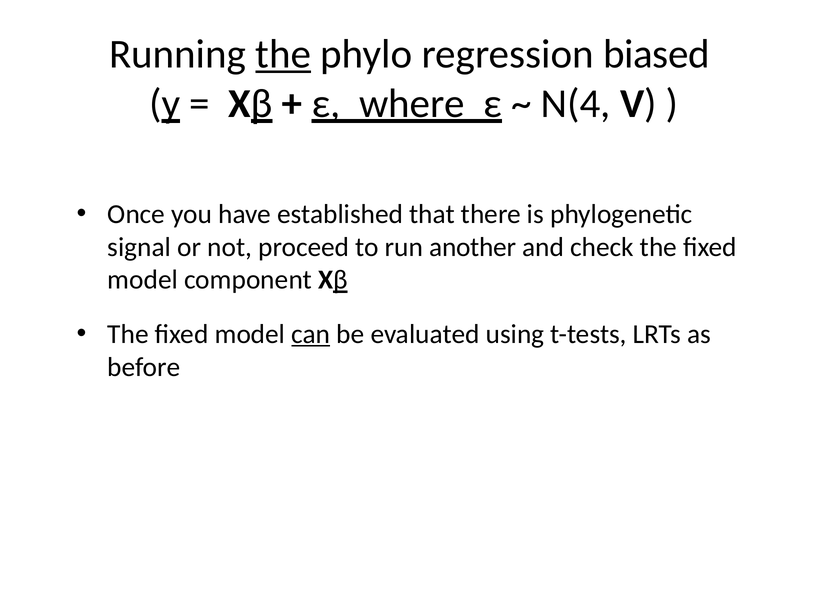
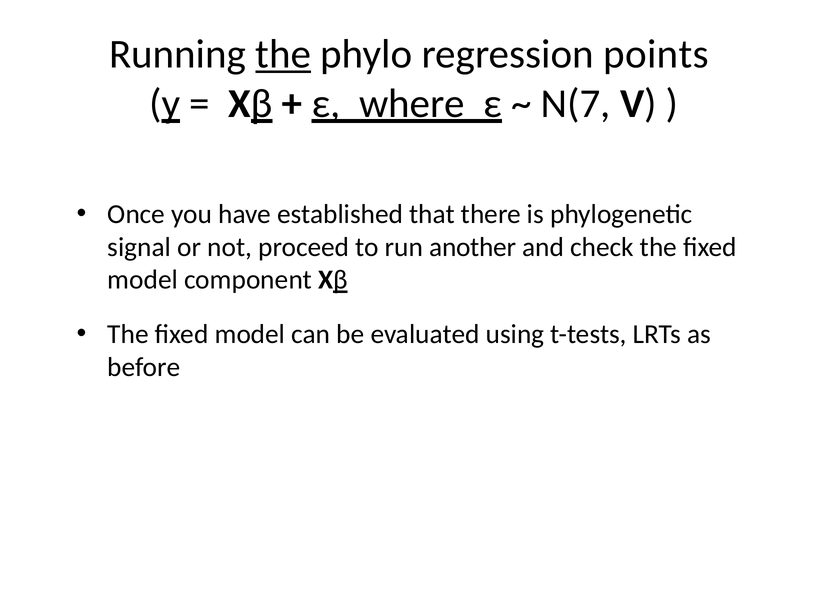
biased: biased -> points (656, 54)
N(4: N(4 -> N(7 (576, 103)
can underline: present -> none (311, 334)
